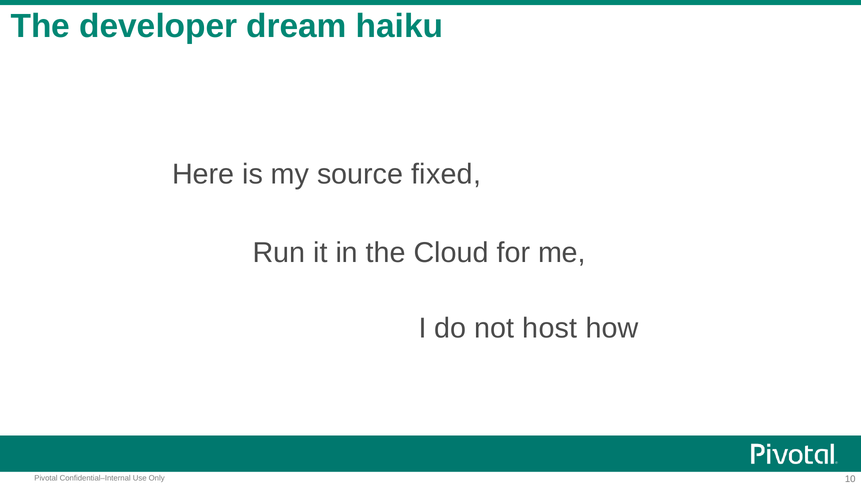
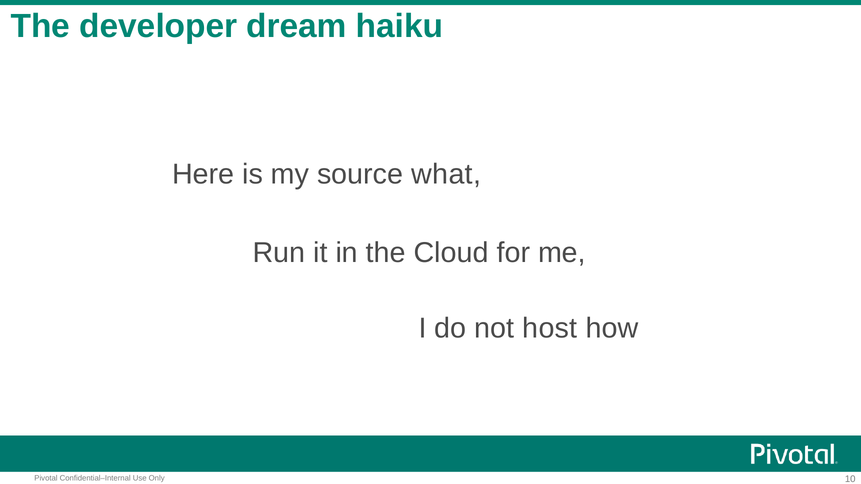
fixed: fixed -> what (446, 174)
